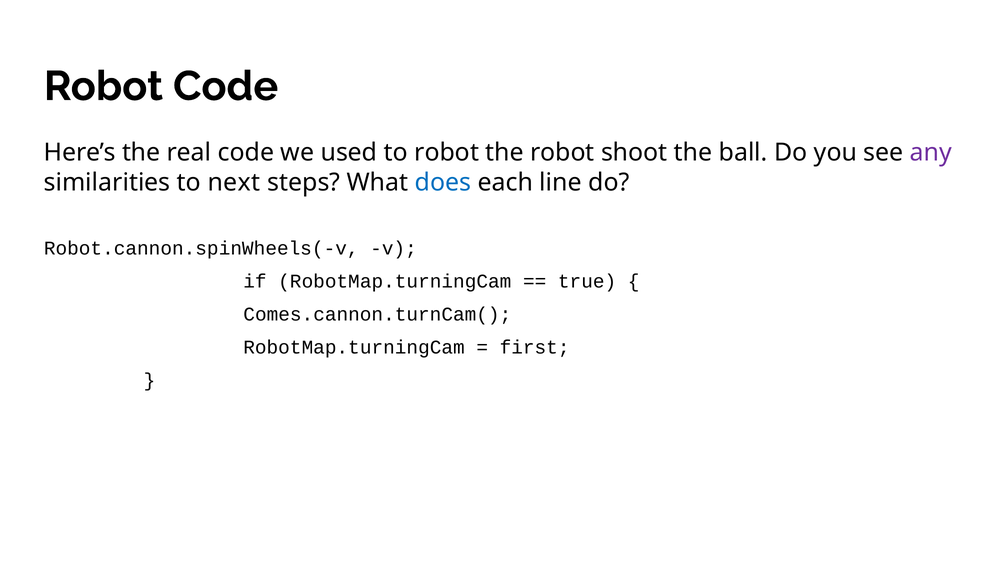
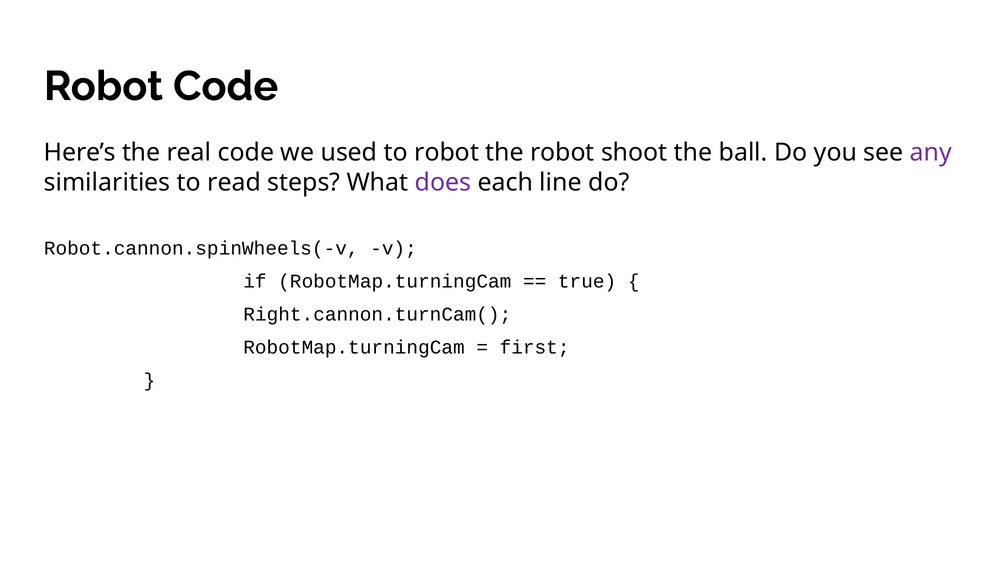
next: next -> read (234, 182)
does colour: blue -> purple (443, 182)
Comes.cannon.turnCam(: Comes.cannon.turnCam( -> Right.cannon.turnCam( (377, 314)
